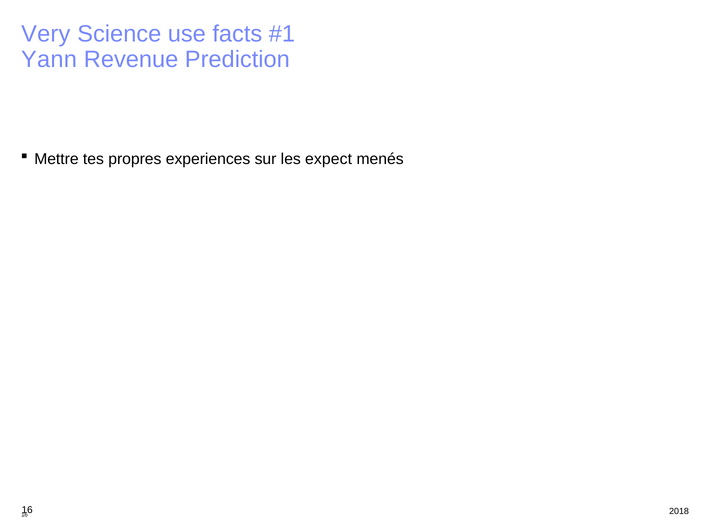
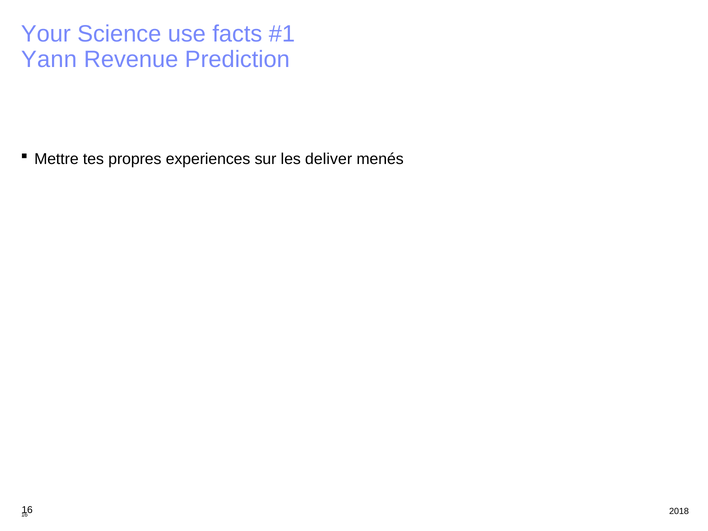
Very: Very -> Your (46, 34)
expect: expect -> deliver (329, 159)
